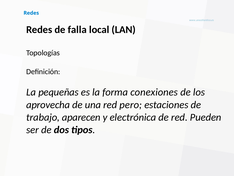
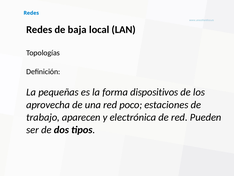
falla: falla -> baja (77, 30)
conexiones: conexiones -> dispositivos (154, 92)
pero: pero -> poco (131, 104)
